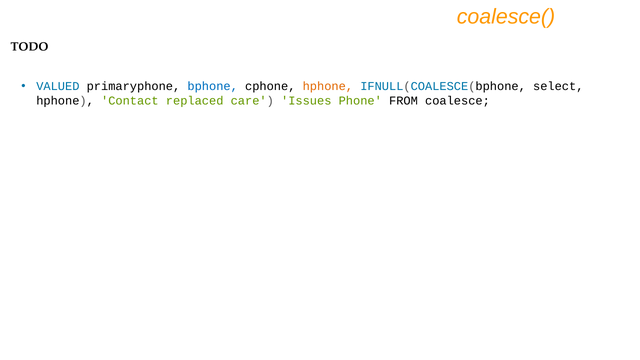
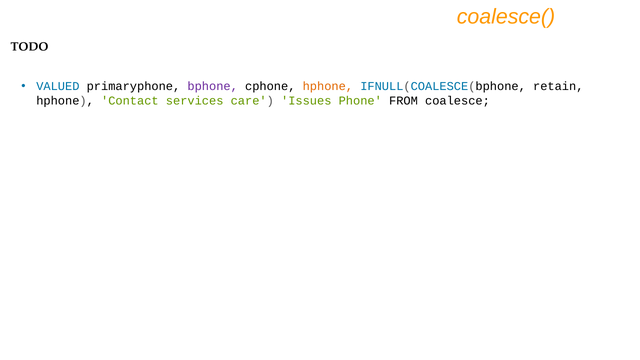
bphone colour: blue -> purple (213, 86)
select: select -> retain (558, 86)
replaced: replaced -> services (195, 101)
